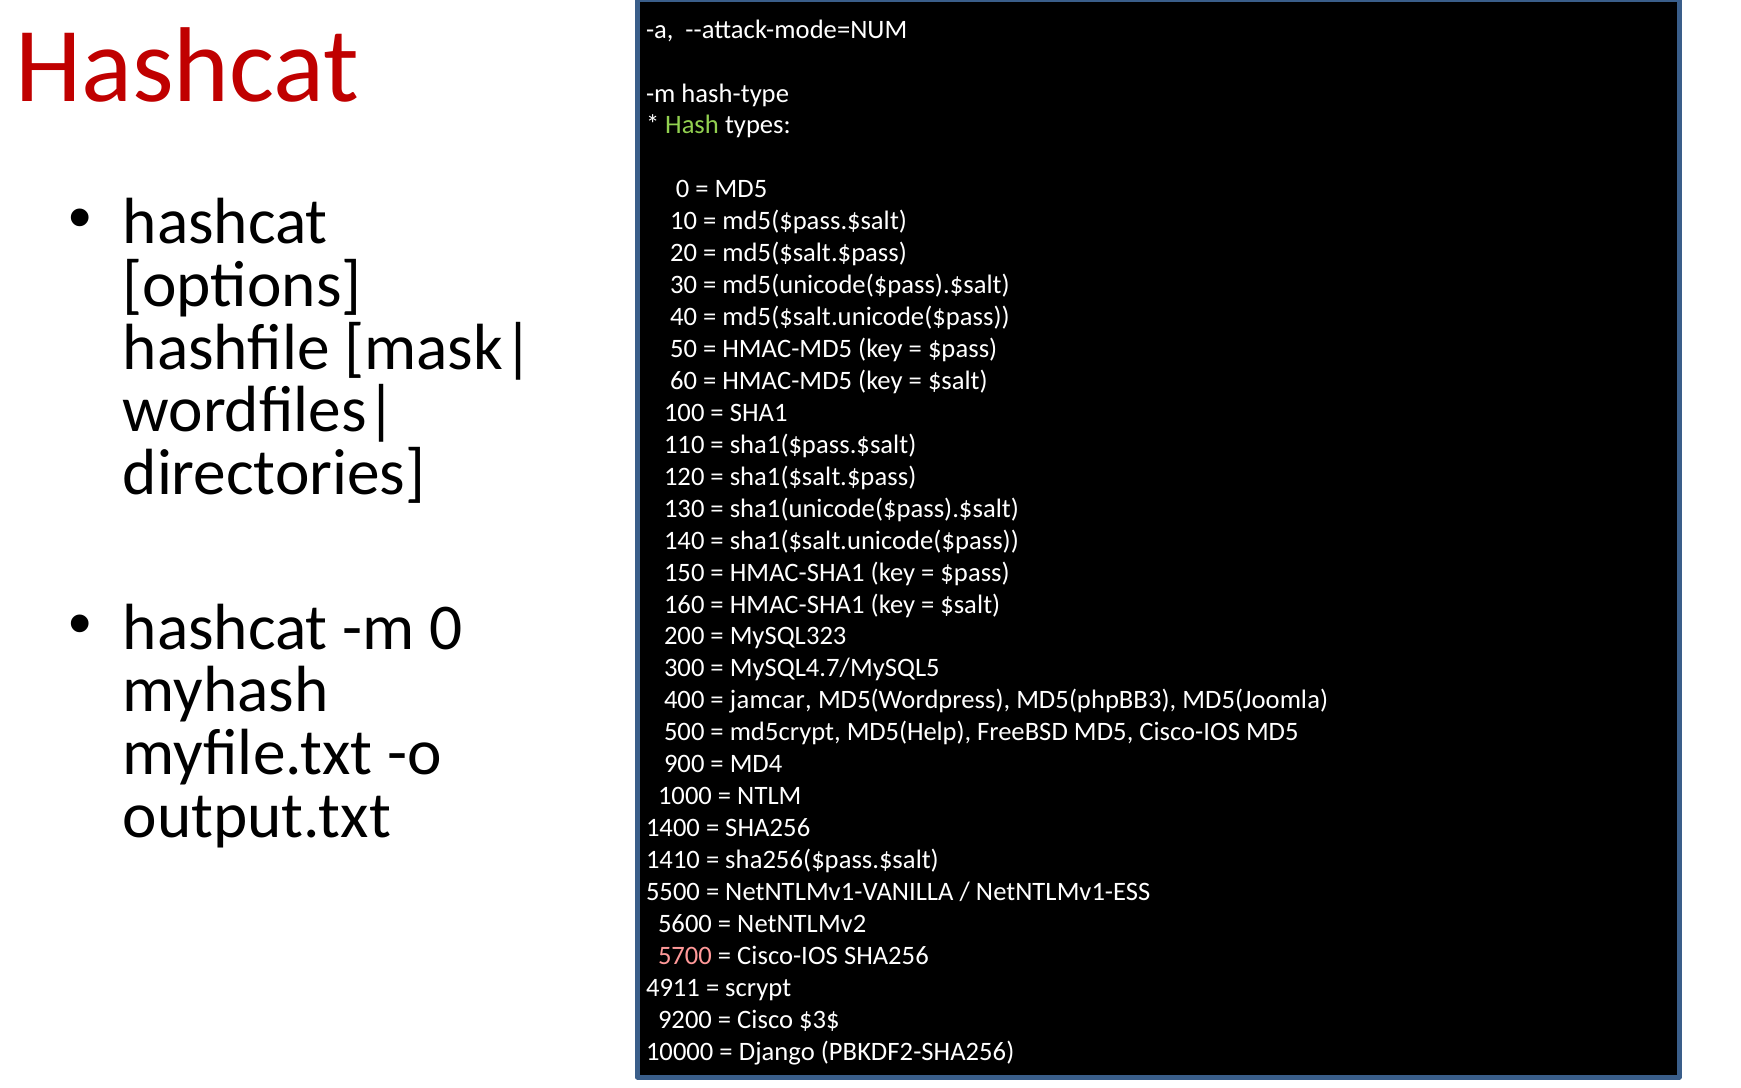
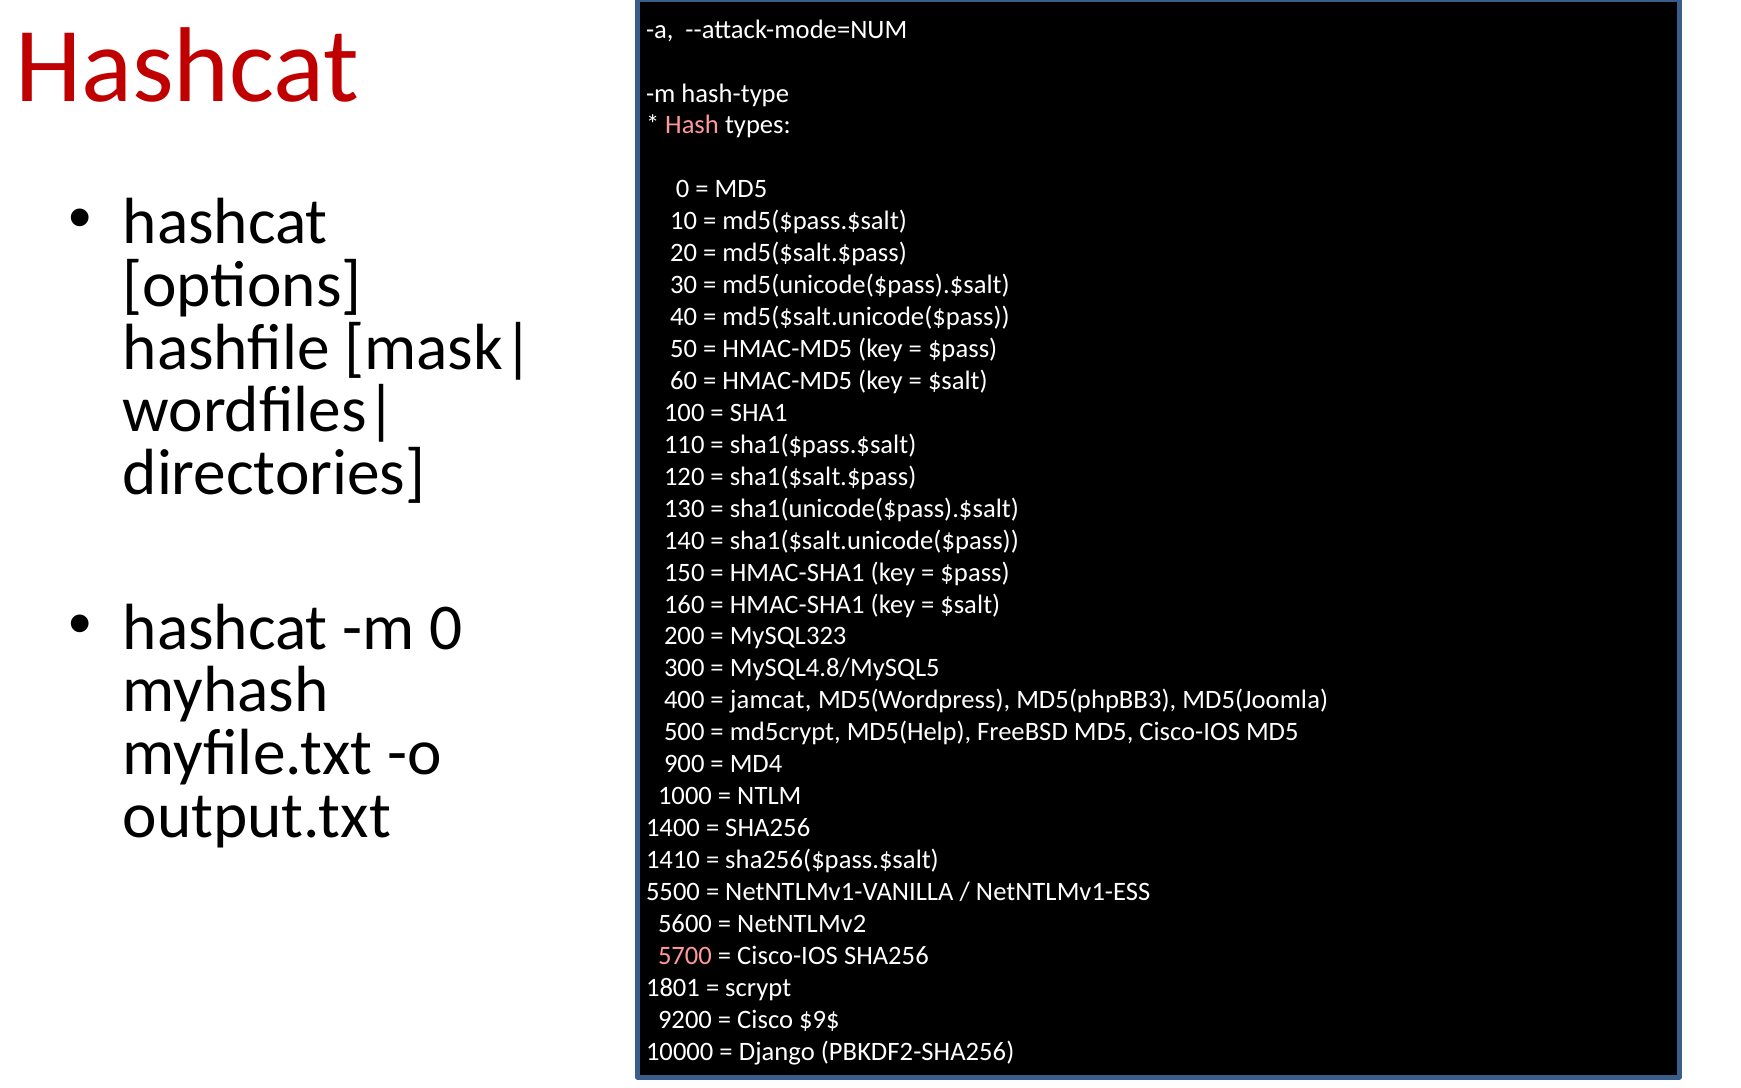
Hash colour: light green -> pink (692, 125)
MySQL4.7/MySQL5: MySQL4.7/MySQL5 -> MySQL4.8/MySQL5 (835, 668)
jamcar: jamcar -> jamcat (771, 700)
4911: 4911 -> 1801 (673, 988)
$3$: $3$ -> $9$ (819, 1020)
